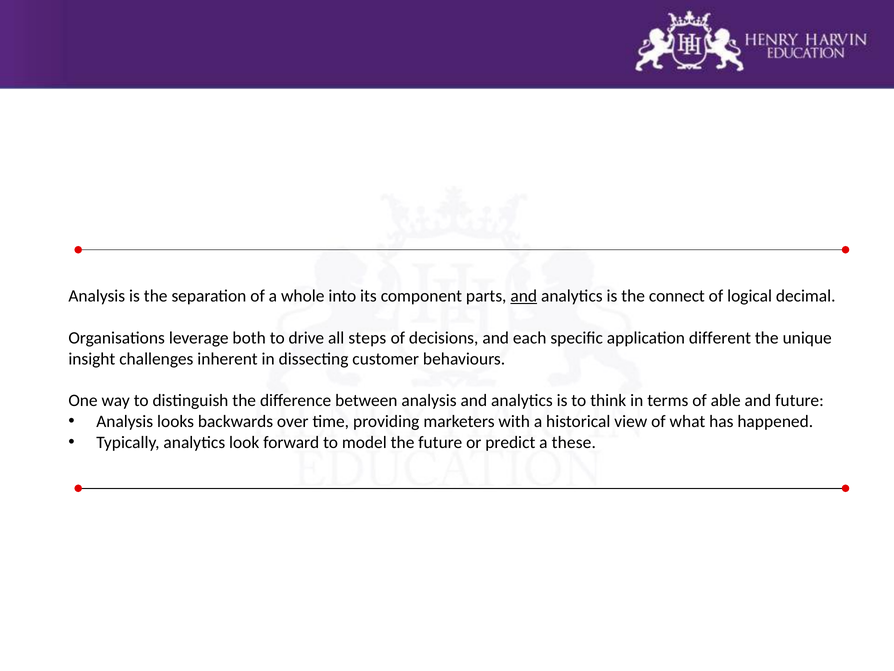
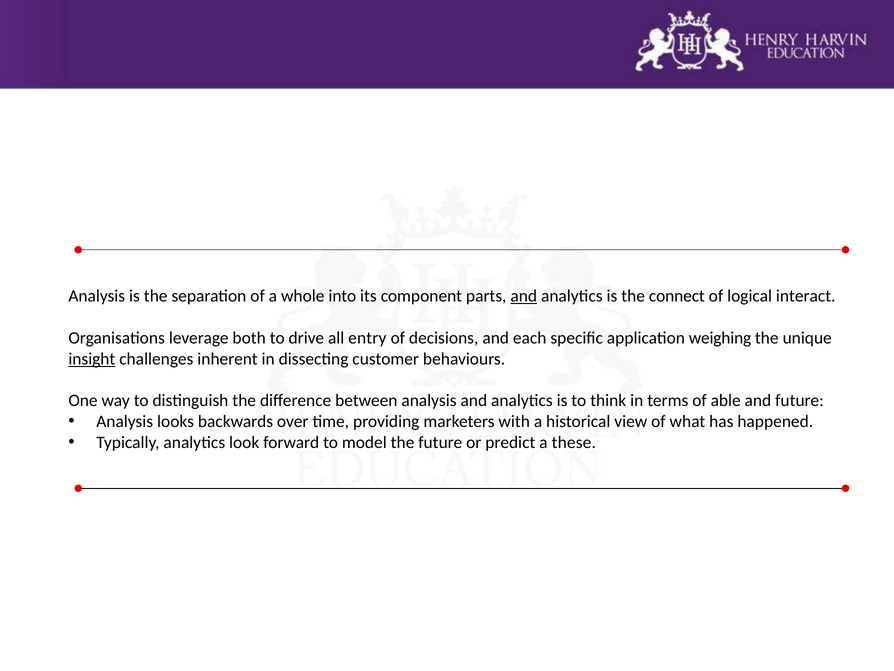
decimal: decimal -> interact (806, 296)
steps: steps -> entry (367, 338)
different: different -> weighing (720, 338)
insight underline: none -> present (92, 359)
